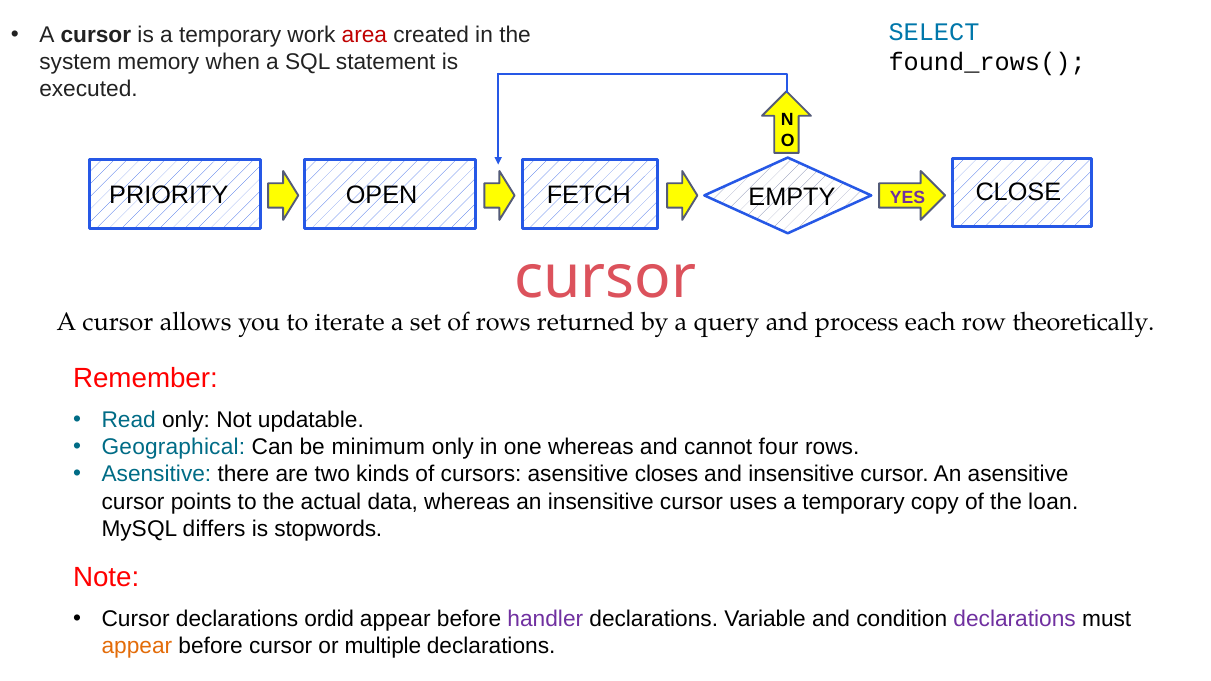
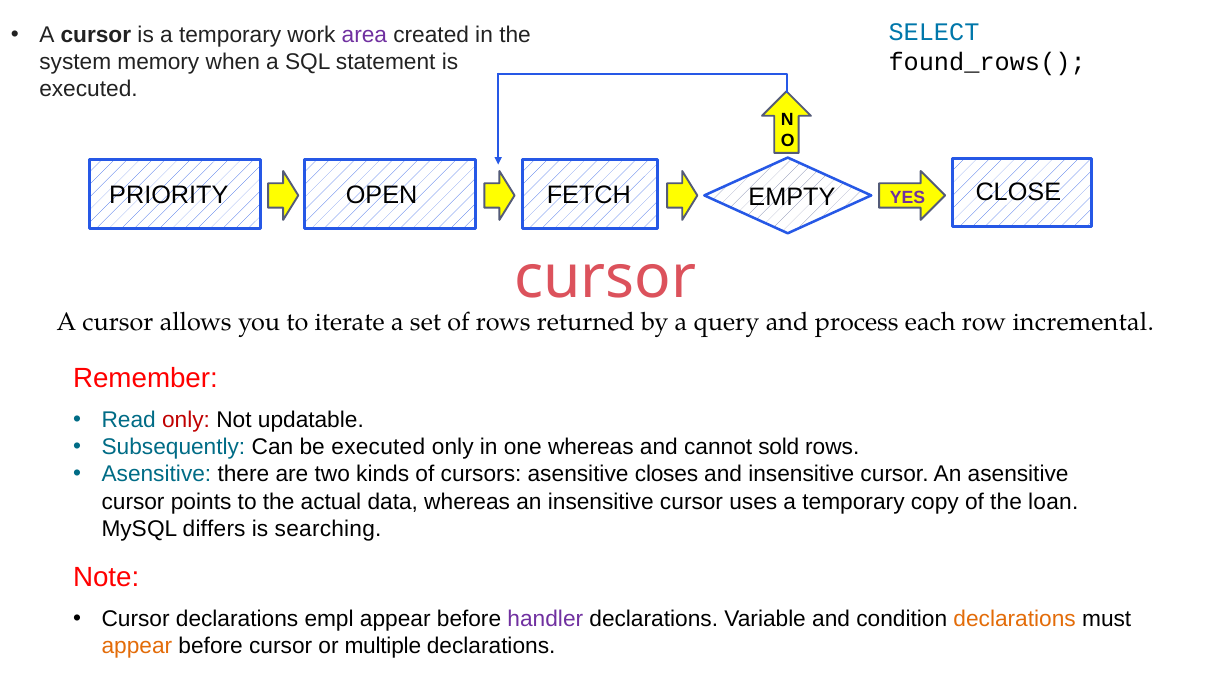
area colour: red -> purple (364, 35)
theoretically: theoretically -> incremental (1083, 323)
only colour: black -> red (186, 420)
Geographical: Geographical -> Subsequently (173, 447)
be minimum: minimum -> executed (378, 447)
four: four -> sold (779, 447)
stopwords: stopwords -> searching (328, 529)
ordid: ordid -> empl (329, 619)
declarations colour: purple -> orange (1015, 619)
